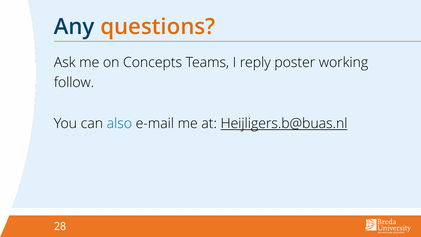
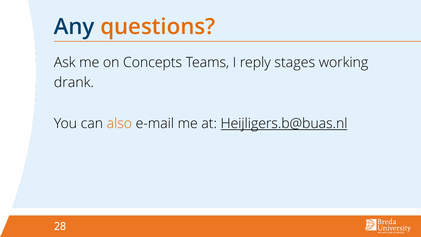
poster: poster -> stages (295, 62)
follow: follow -> drank (74, 83)
also colour: blue -> orange (119, 123)
